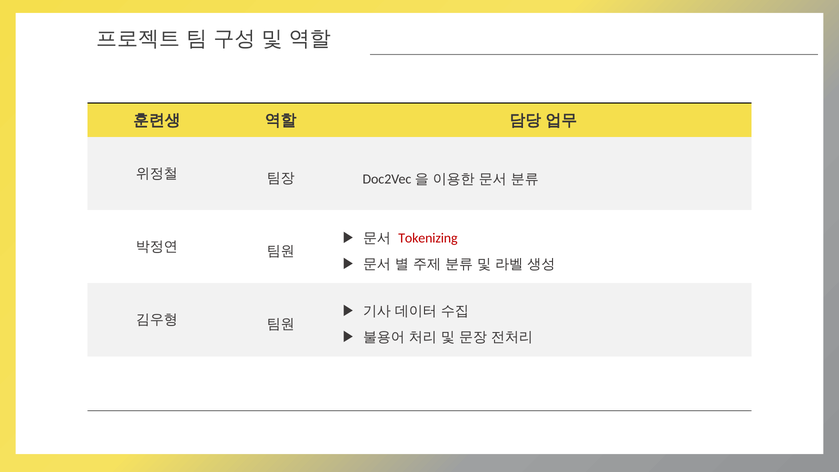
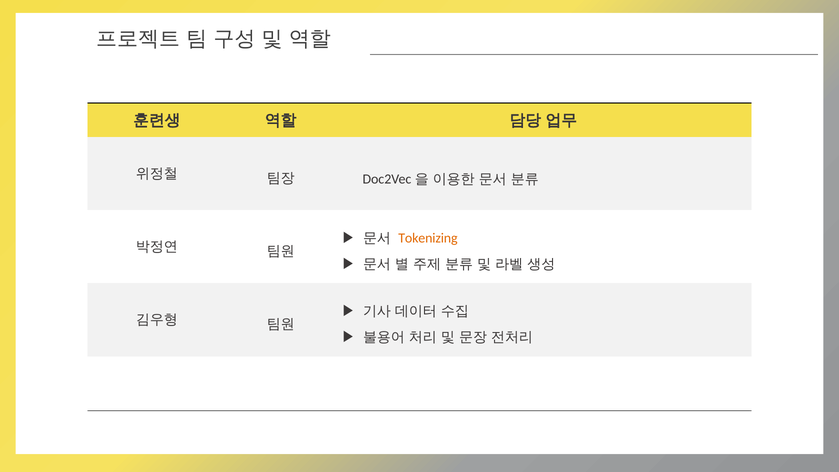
Tokenizing colour: red -> orange (428, 238)
